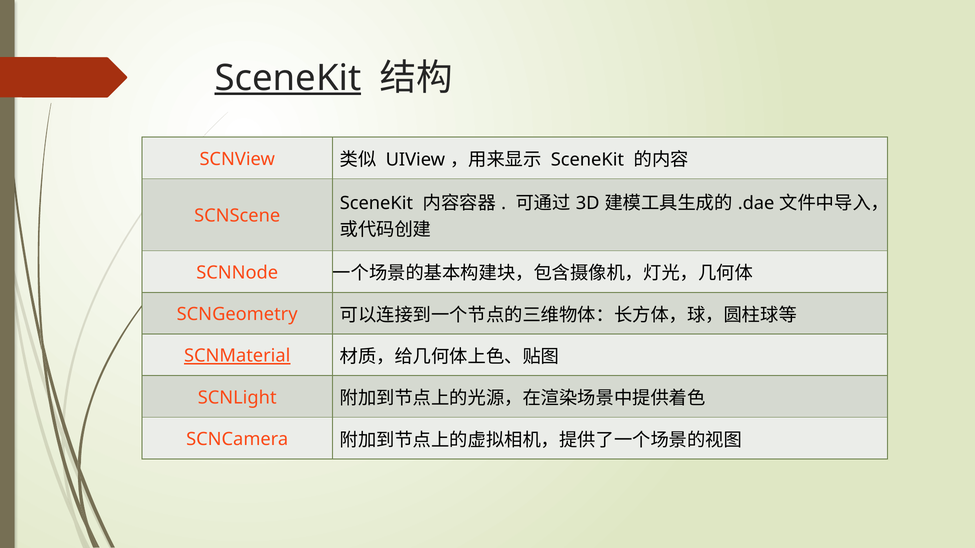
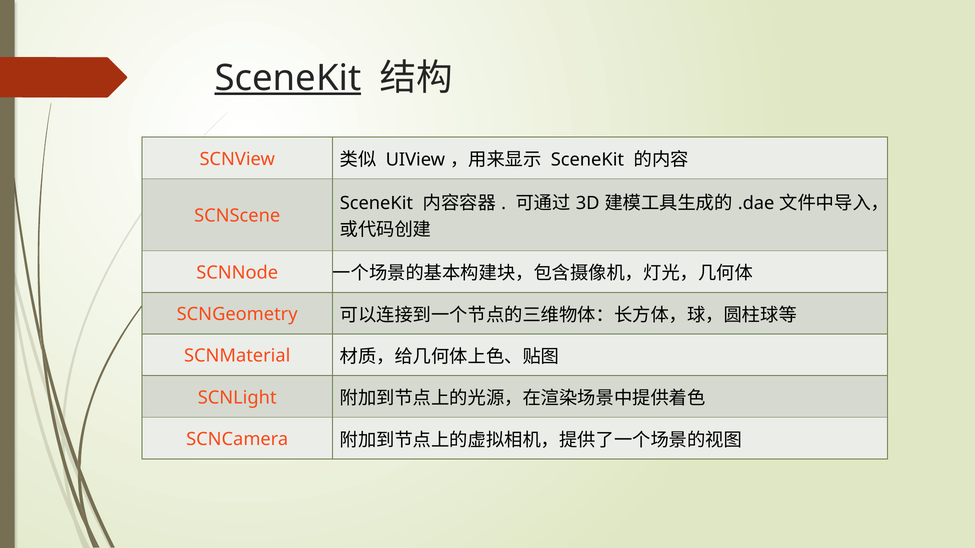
SCNMaterial underline: present -> none (237, 356)
